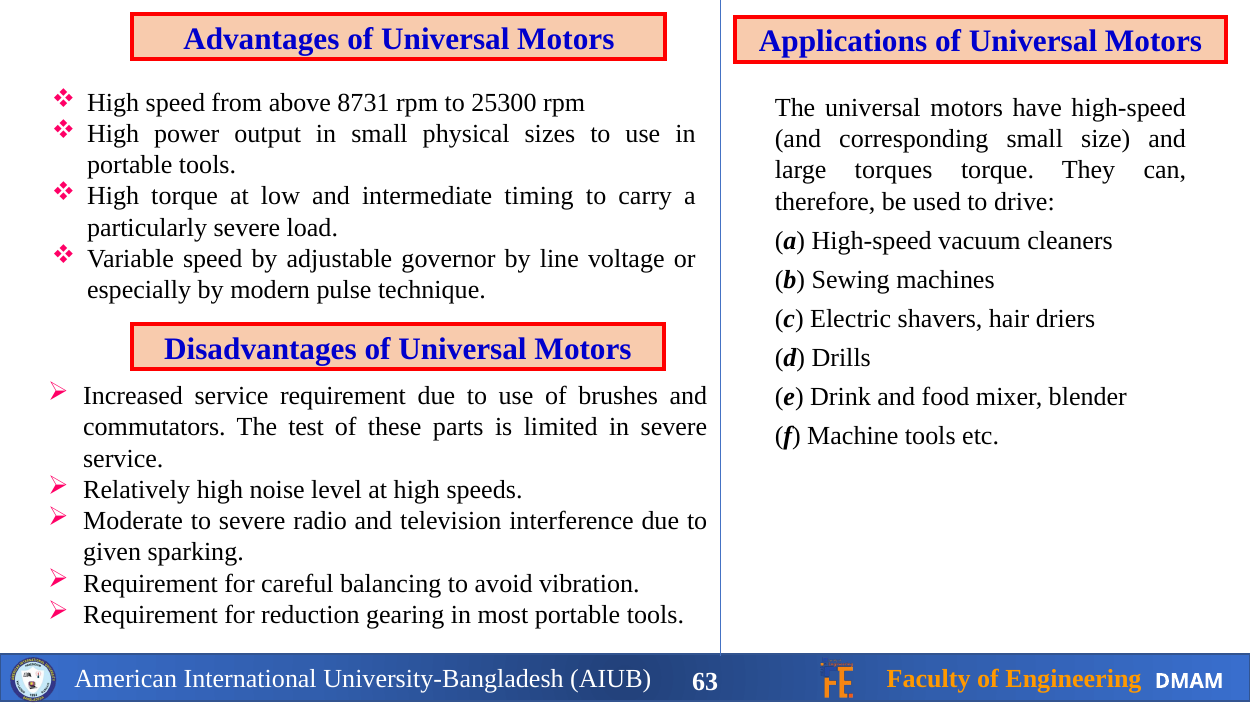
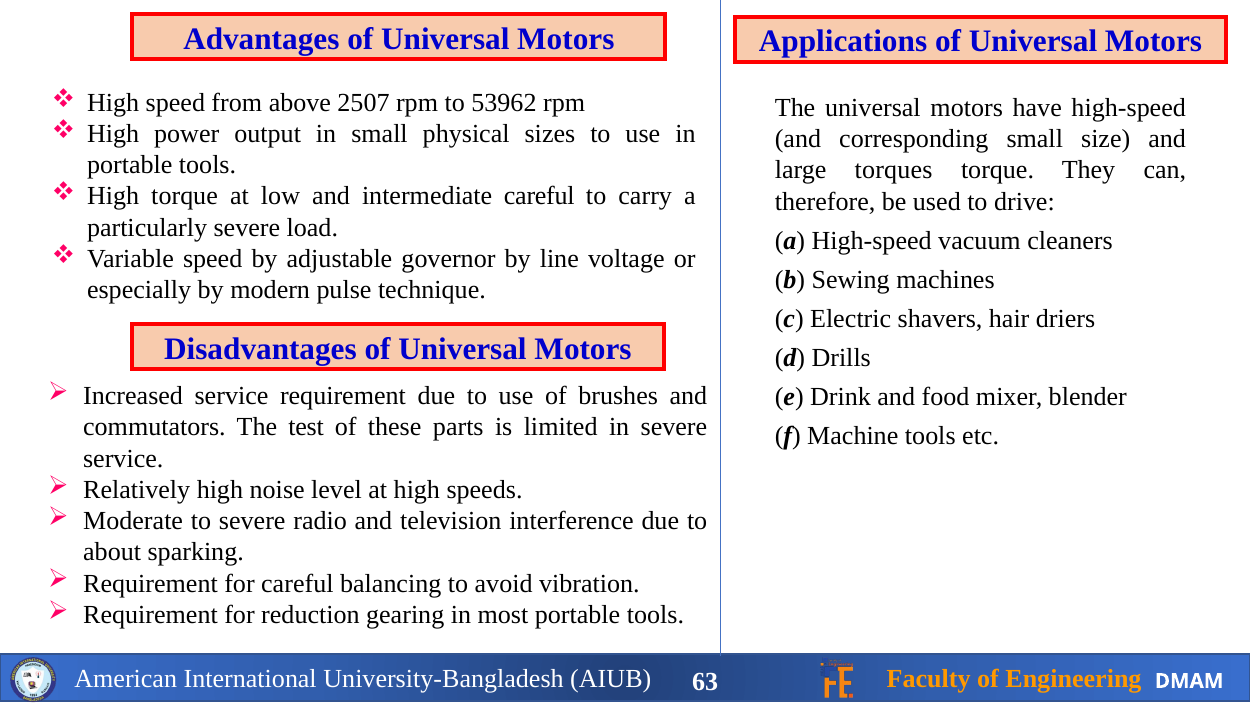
8731: 8731 -> 2507 (364, 103)
25300: 25300 -> 53962 (504, 103)
intermediate timing: timing -> careful (539, 196)
given: given -> about (112, 552)
